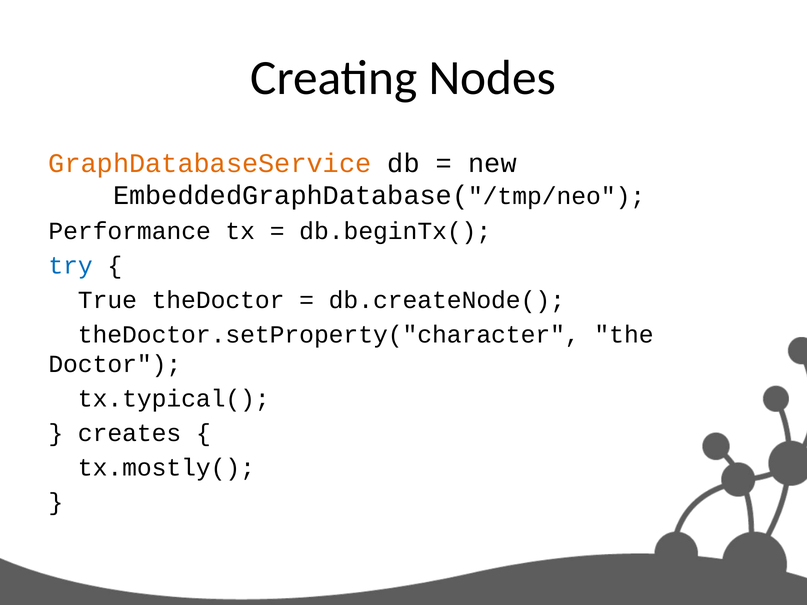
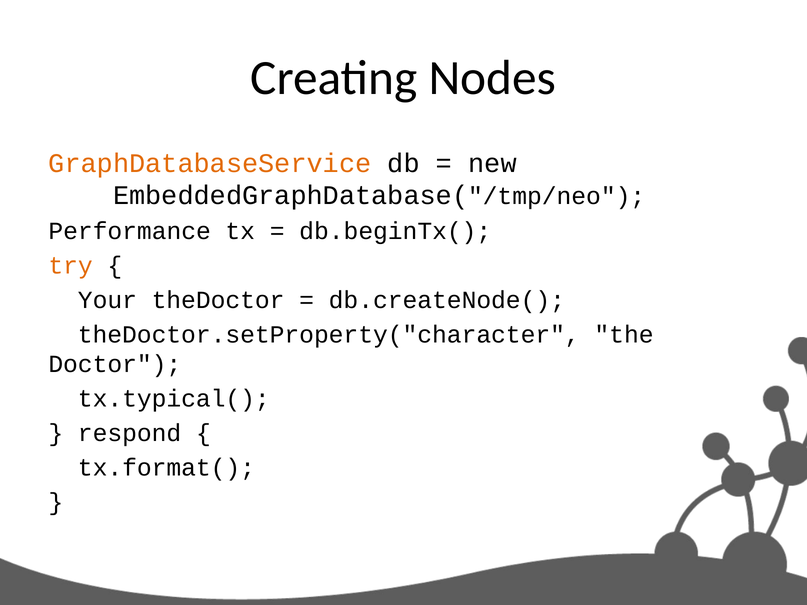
try colour: blue -> orange (71, 266)
True: True -> Your (107, 300)
creates: creates -> respond (130, 433)
tx.mostly(: tx.mostly( -> tx.format( (166, 468)
